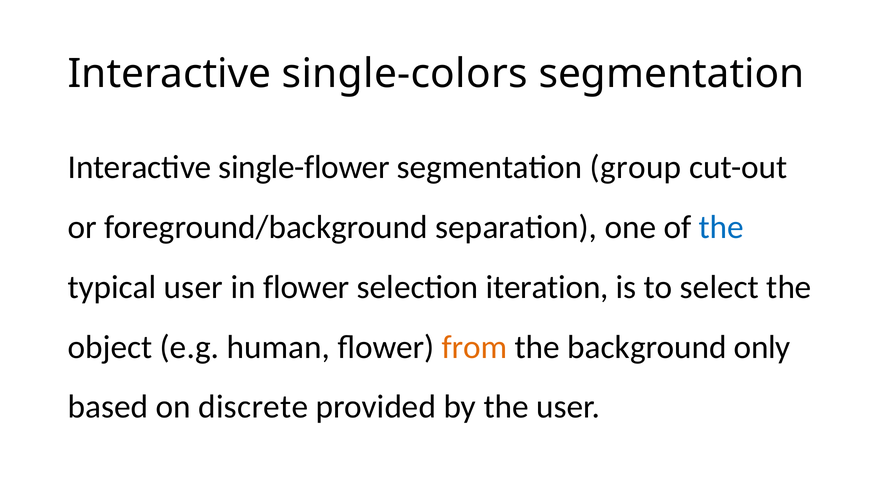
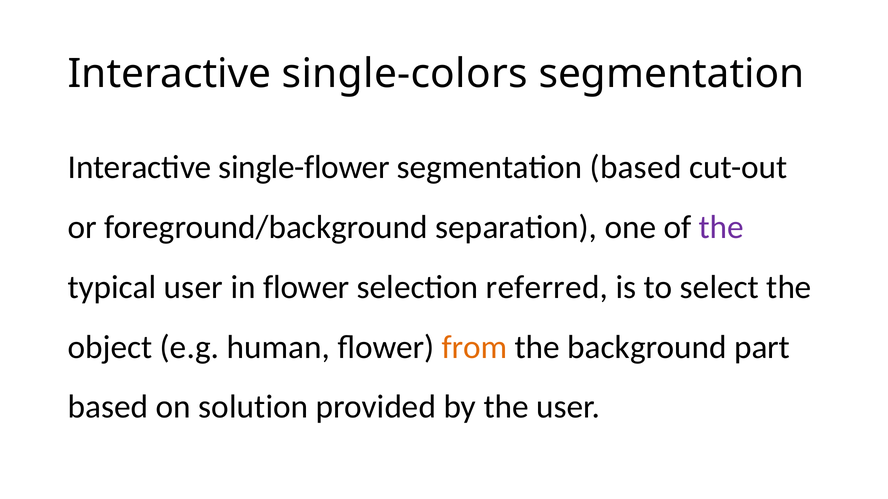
segmentation group: group -> based (636, 168)
the colour: blue -> purple (721, 228)
iteration: iteration -> referred (547, 287)
only: only -> part (762, 347)
discrete: discrete -> solution (253, 407)
